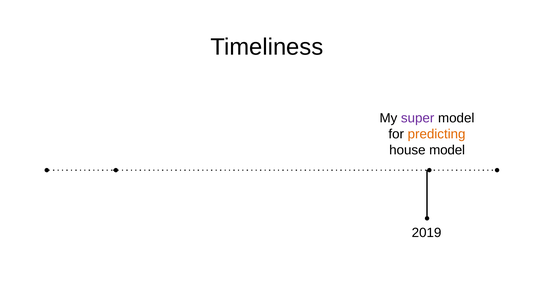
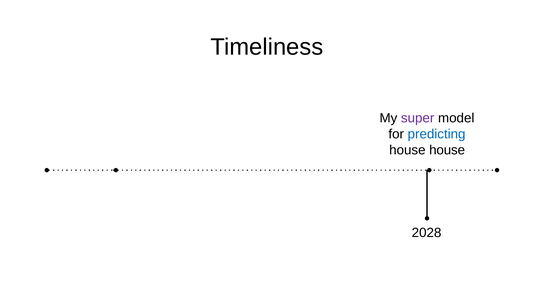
predicting colour: orange -> blue (437, 134)
house model: model -> house (447, 150)
2019: 2019 -> 2028 (427, 233)
